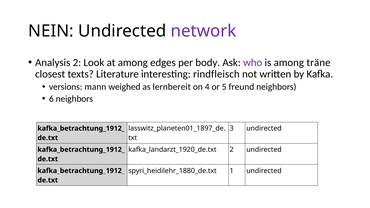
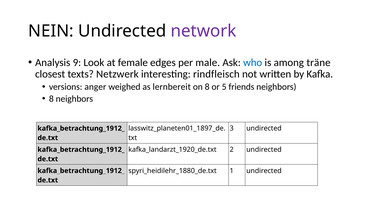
Analysis 2: 2 -> 9 (77, 63)
at among: among -> female (133, 63)
body: body -> male (208, 63)
who colour: purple -> blue (253, 63)
Literature: Literature -> Netzwerk (117, 74)
mann: mann -> anger (95, 87)
on 4: 4 -> 8 (207, 87)
freund: freund -> friends (241, 87)
6: 6 -> 8 (51, 99)
